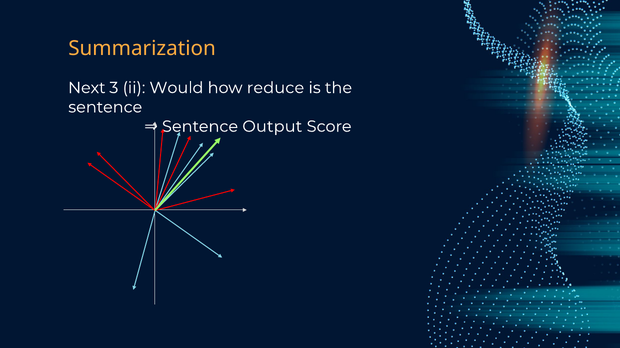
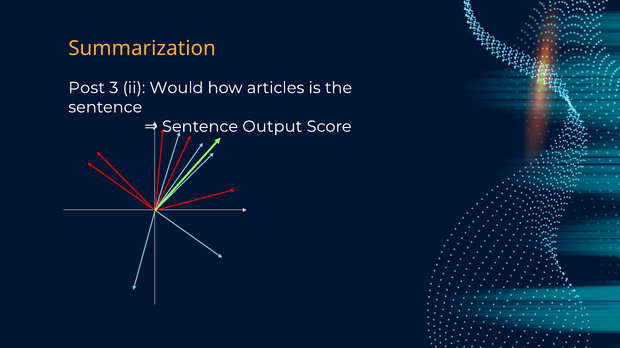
Next: Next -> Post (87, 88)
reduce: reduce -> articles (276, 88)
